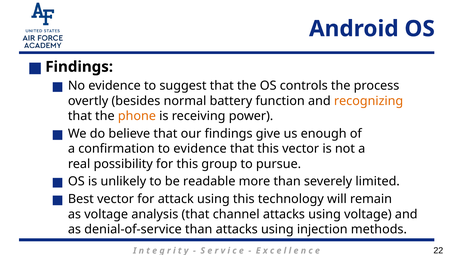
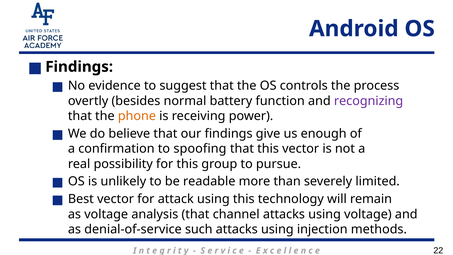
recognizing colour: orange -> purple (369, 101)
to evidence: evidence -> spoofing (200, 149)
denial-of-service than: than -> such (199, 229)
